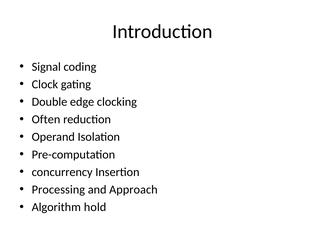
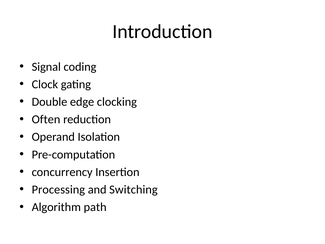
Approach: Approach -> Switching (133, 189)
hold: hold -> path (95, 207)
